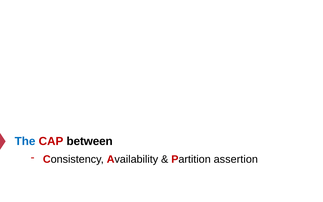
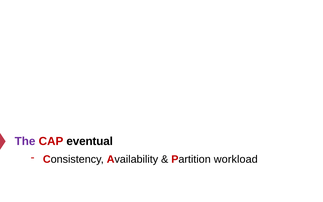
The colour: blue -> purple (25, 141)
between: between -> eventual (90, 141)
assertion: assertion -> workload (236, 159)
